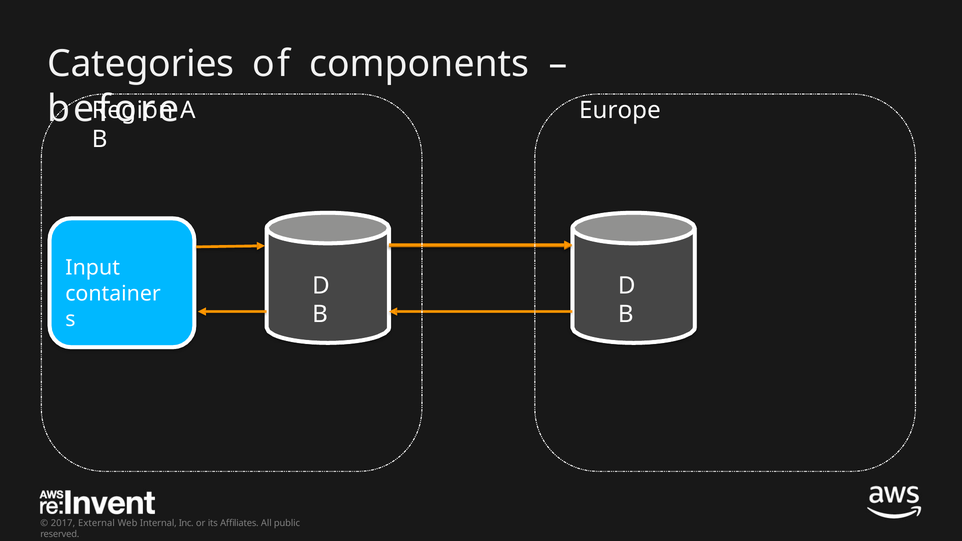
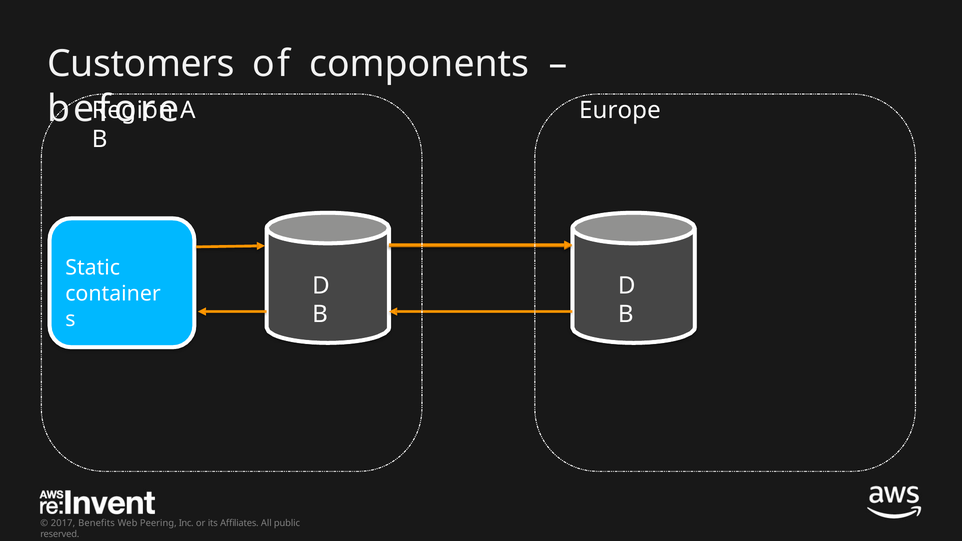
Categories: Categories -> Customers (141, 64)
Input: Input -> Static (93, 268)
External: External -> Benefits (96, 523)
Internal: Internal -> Peering (158, 523)
